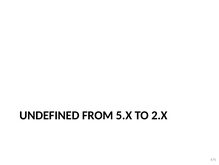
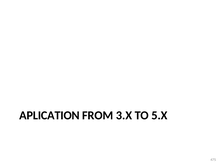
UNDEFINED: UNDEFINED -> APLICATION (49, 115)
5.X: 5.X -> 3.X (124, 115)
2.X: 2.X -> 5.X (159, 115)
